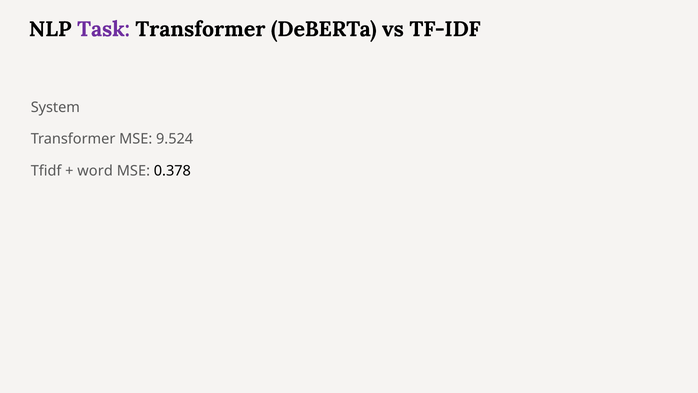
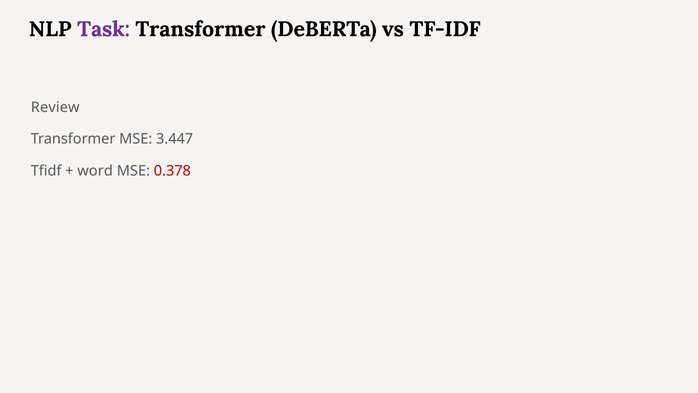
System: System -> Review (55, 107)
9.524: 9.524 -> 3.447 (175, 139)
0.378 colour: black -> red (172, 171)
